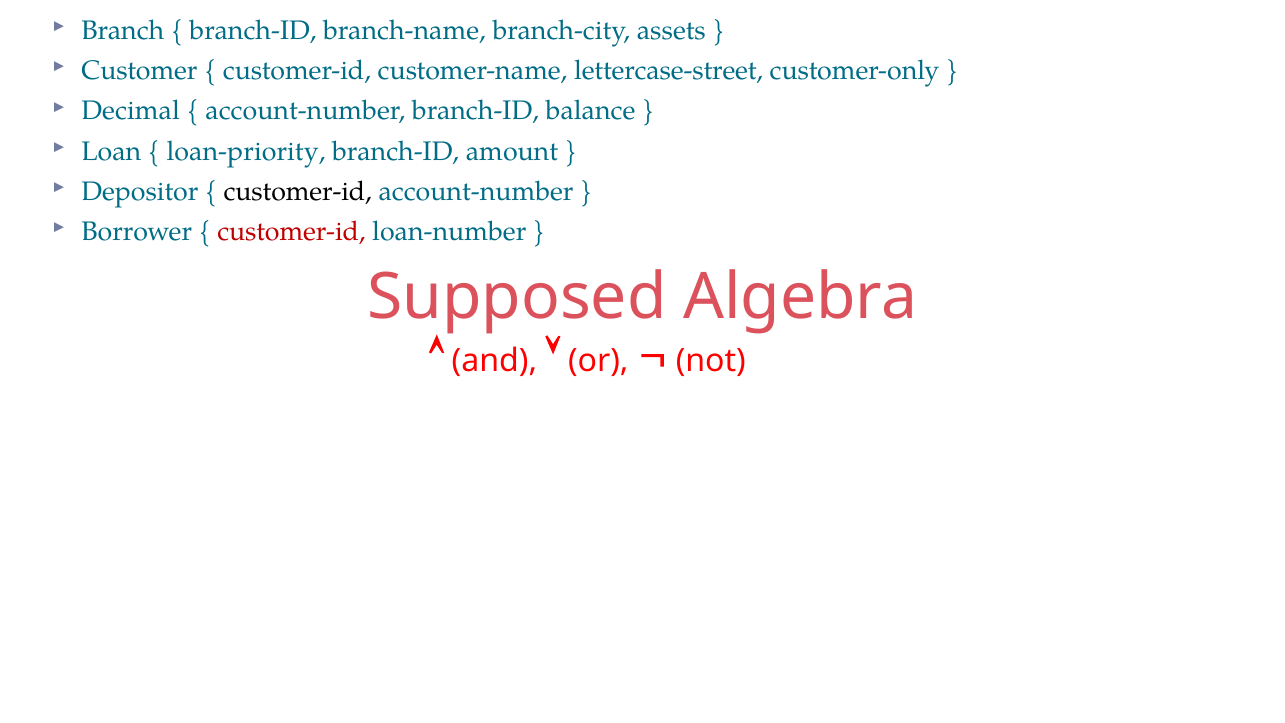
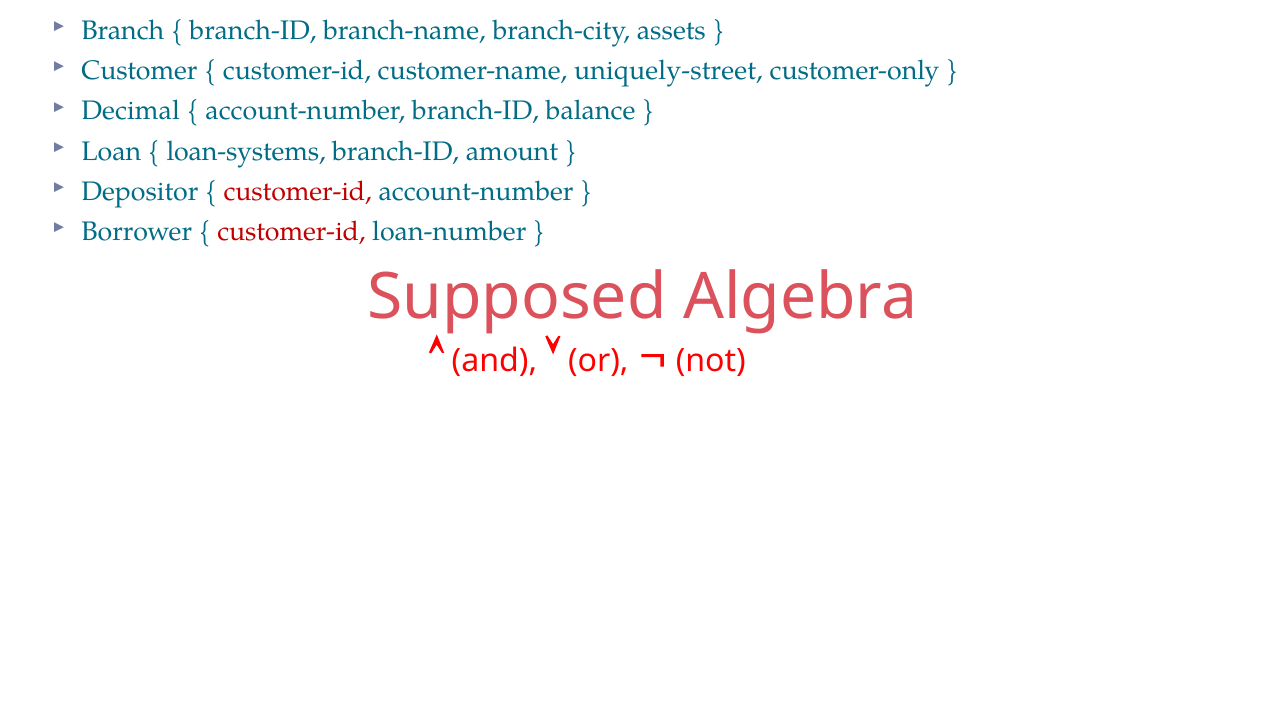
lettercase-street: lettercase-street -> uniquely-street (669, 71)
loan-priority: loan-priority -> loan-systems (246, 151)
customer-id colour: black -> red (298, 191)
